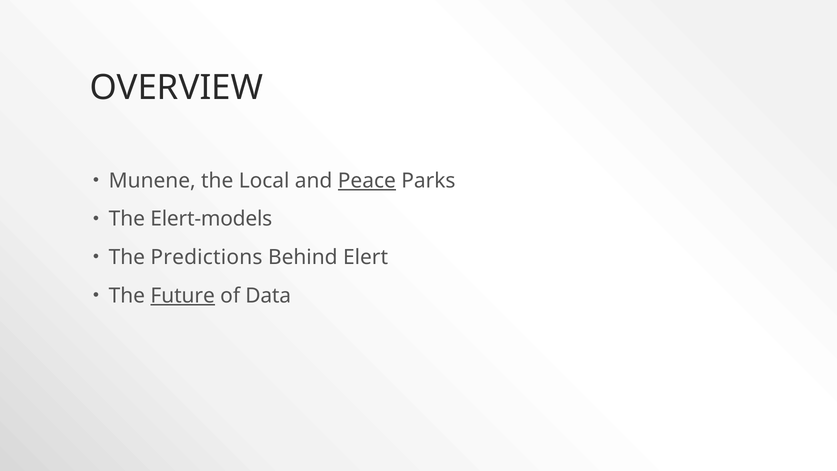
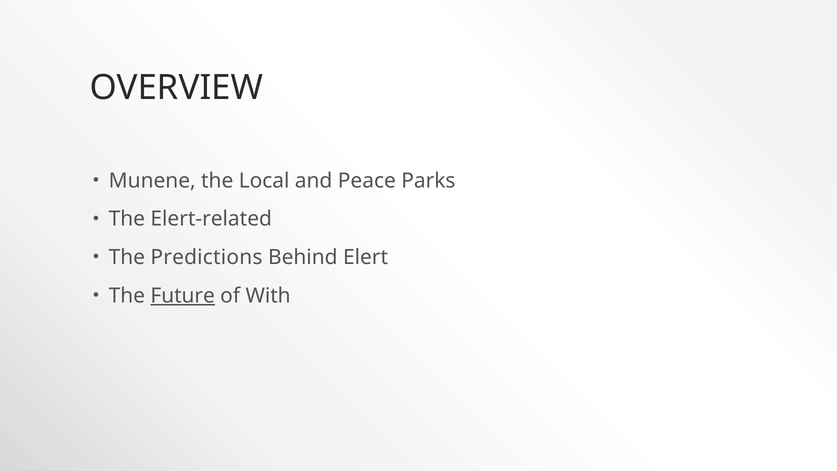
Peace underline: present -> none (367, 181)
Elert-models: Elert-models -> Elert-related (211, 219)
Data: Data -> With (268, 296)
